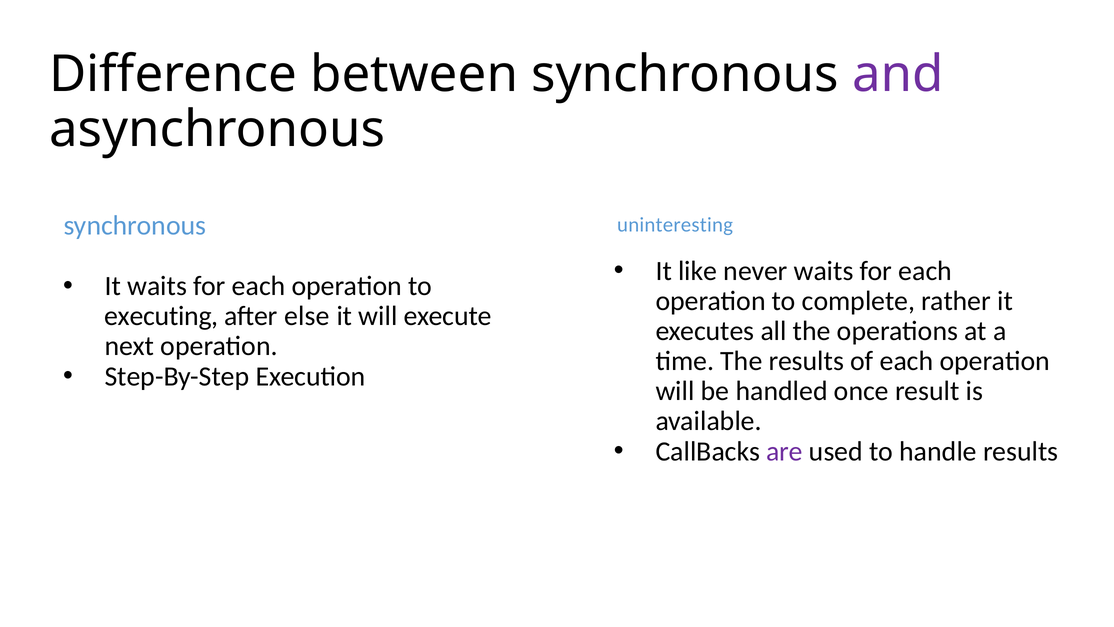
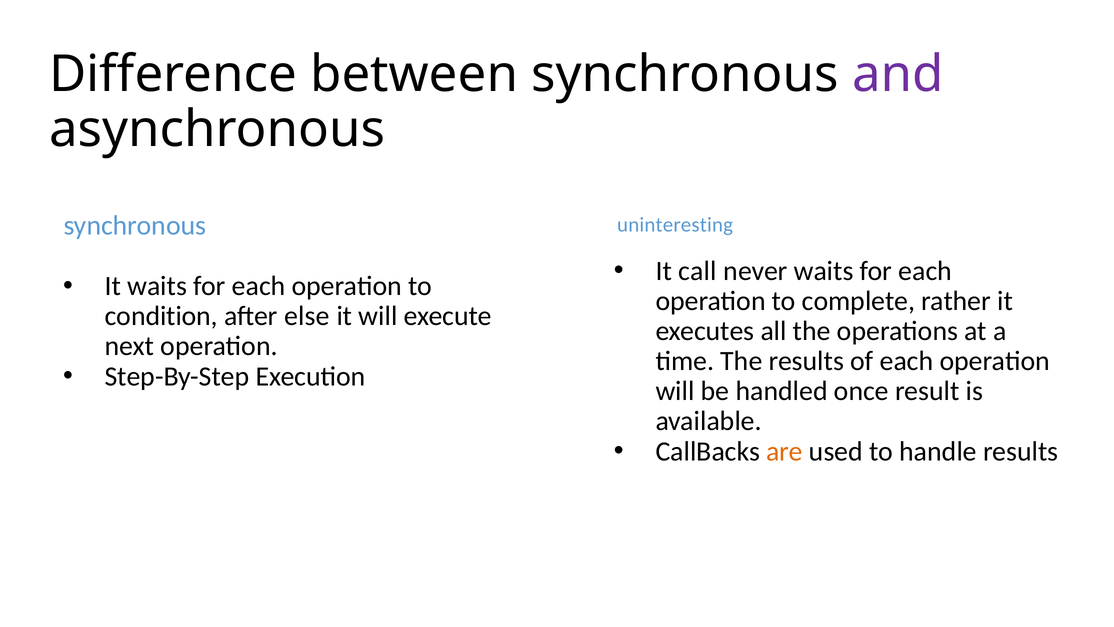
like: like -> call (698, 271)
executing: executing -> condition (161, 316)
are colour: purple -> orange (784, 451)
